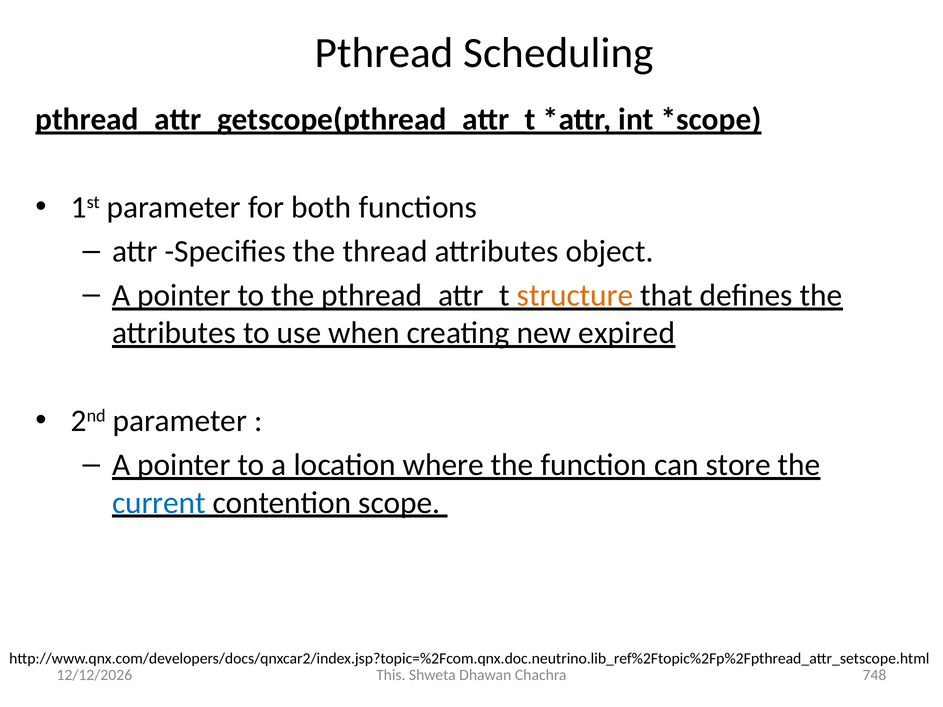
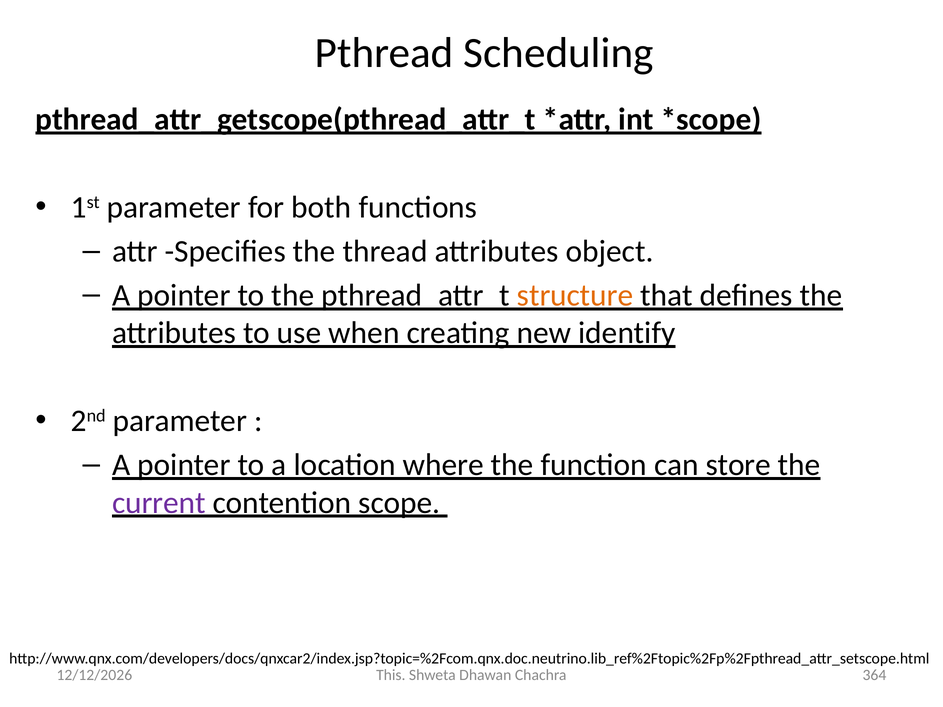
expired: expired -> identify (627, 333)
current colour: blue -> purple (159, 503)
748: 748 -> 364 (874, 675)
